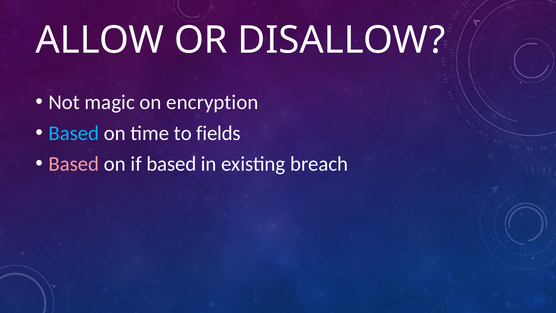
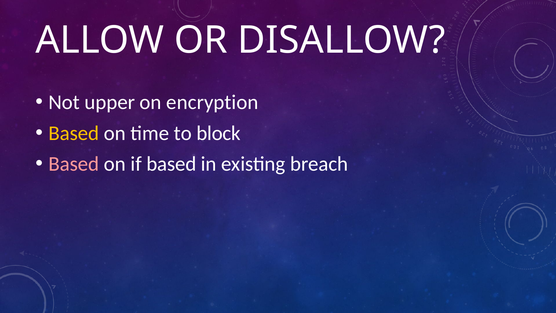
magic: magic -> upper (110, 102)
Based colour: light blue -> yellow (74, 133)
fields: fields -> block (218, 133)
